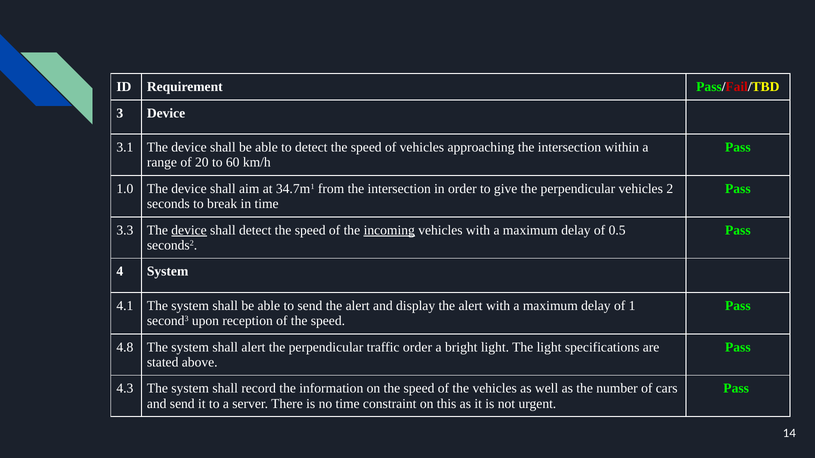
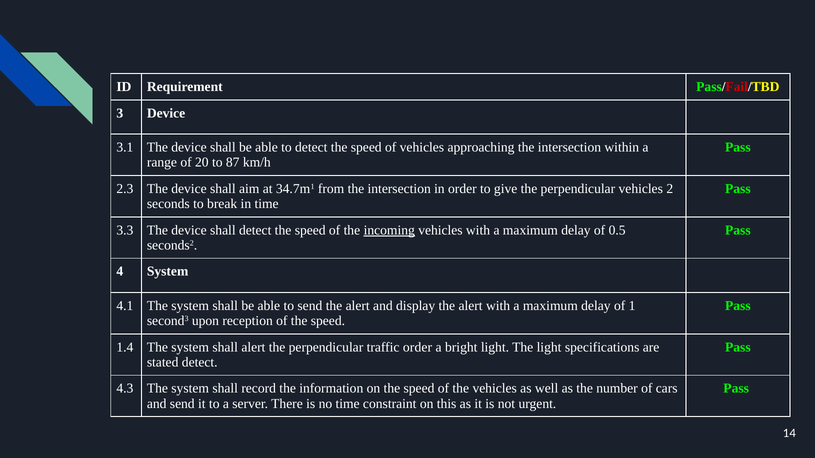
60: 60 -> 87 (233, 162)
1.0: 1.0 -> 2.3 (125, 189)
device underline: present -> none (189, 230)
4.8: 4.8 -> 1.4 (125, 347)
stated above: above -> detect (200, 362)
